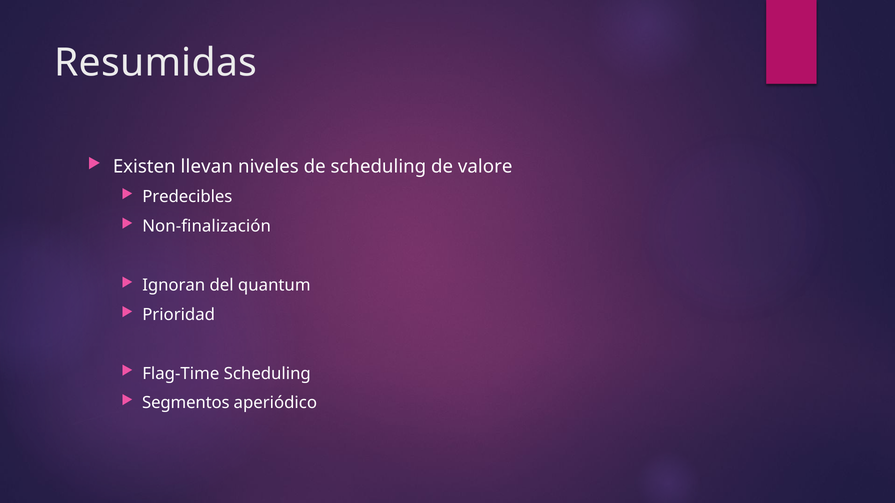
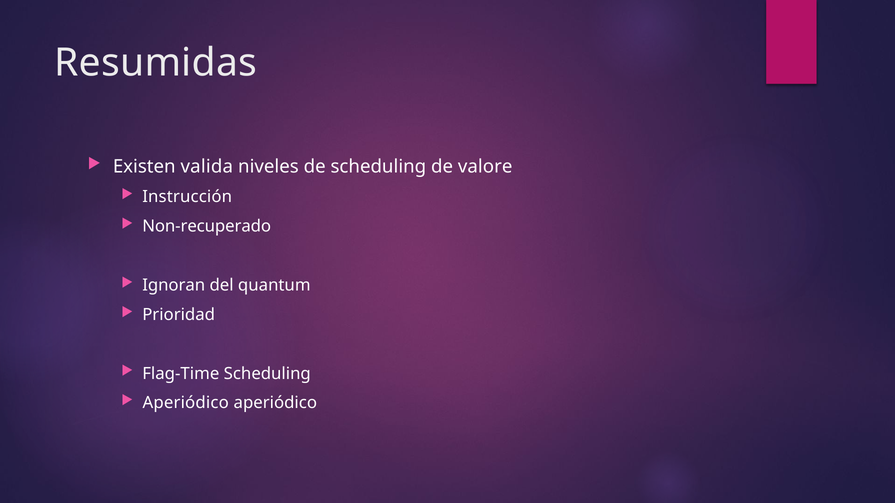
llevan: llevan -> valida (207, 167)
Predecibles: Predecibles -> Instrucción (187, 197)
Non-finalización: Non-finalización -> Non-recuperado (207, 226)
Segmentos: Segmentos -> Aperiódico (186, 403)
